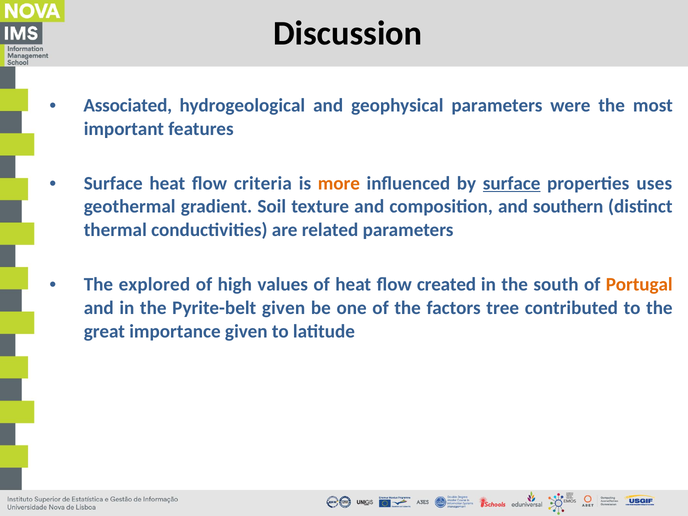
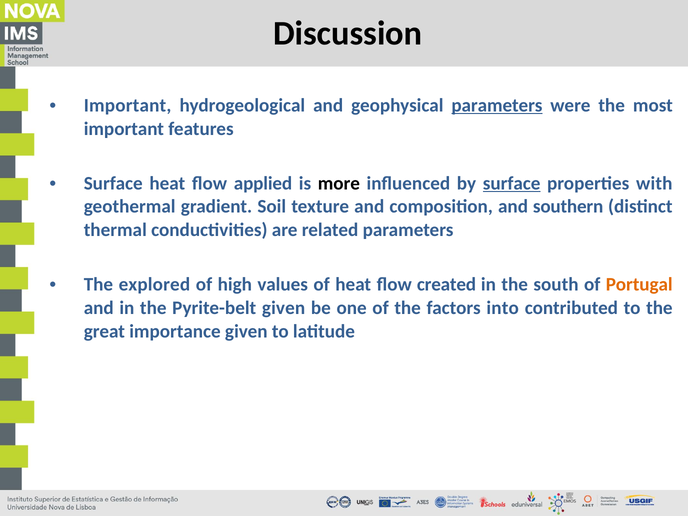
Associated: Associated -> Important (128, 105)
parameters underline: none -> present (497, 105)
criteria: criteria -> applied (263, 183)
more colour: orange -> black (339, 183)
uses: uses -> with (654, 183)
tree: tree -> into (503, 308)
